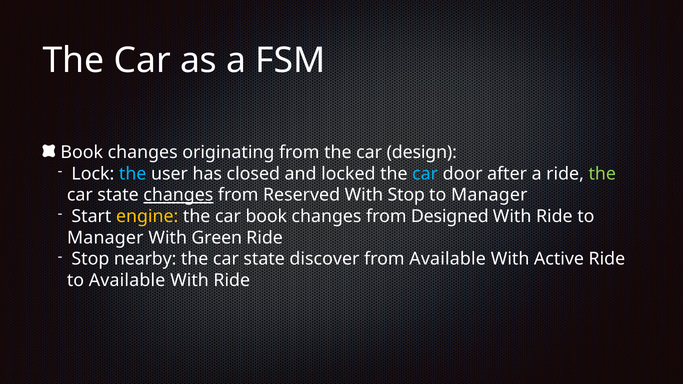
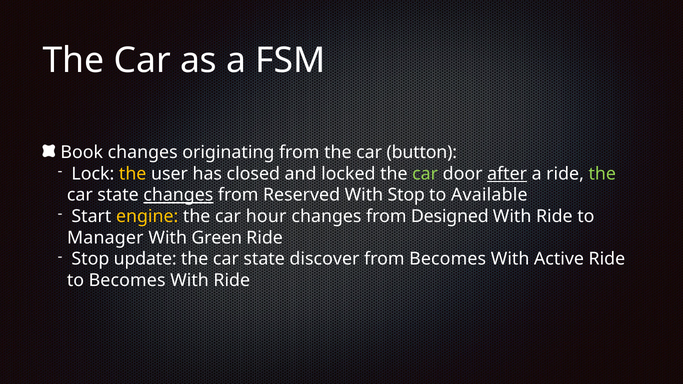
design: design -> button (422, 153)
the colour: light blue -> yellow (133, 174)
car colour: light blue -> light green (425, 174)
after underline: none -> present (507, 174)
Manager: Manager -> Available (489, 195)
car book: book -> hour (266, 217)
nearby: nearby -> update (145, 259)
from Available: Available -> Becomes (448, 259)
to Available: Available -> Becomes (127, 281)
